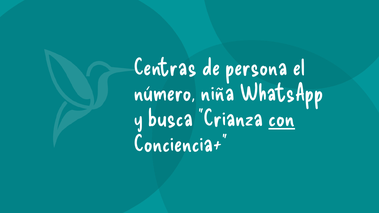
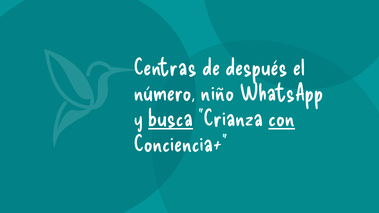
persona: persona -> después (256, 68)
niña: niña -> niño (217, 93)
busca underline: none -> present (171, 119)
